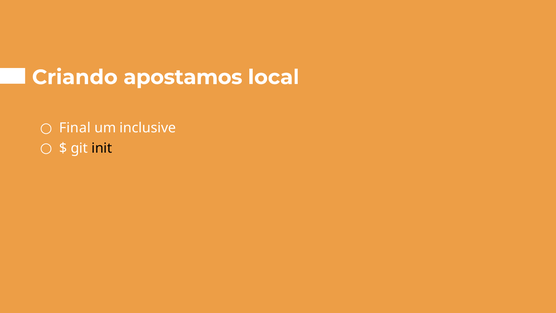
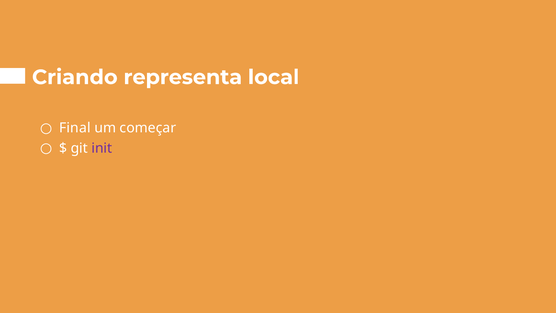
apostamos: apostamos -> representa (183, 77)
inclusive: inclusive -> começar (148, 128)
init colour: black -> purple (102, 148)
